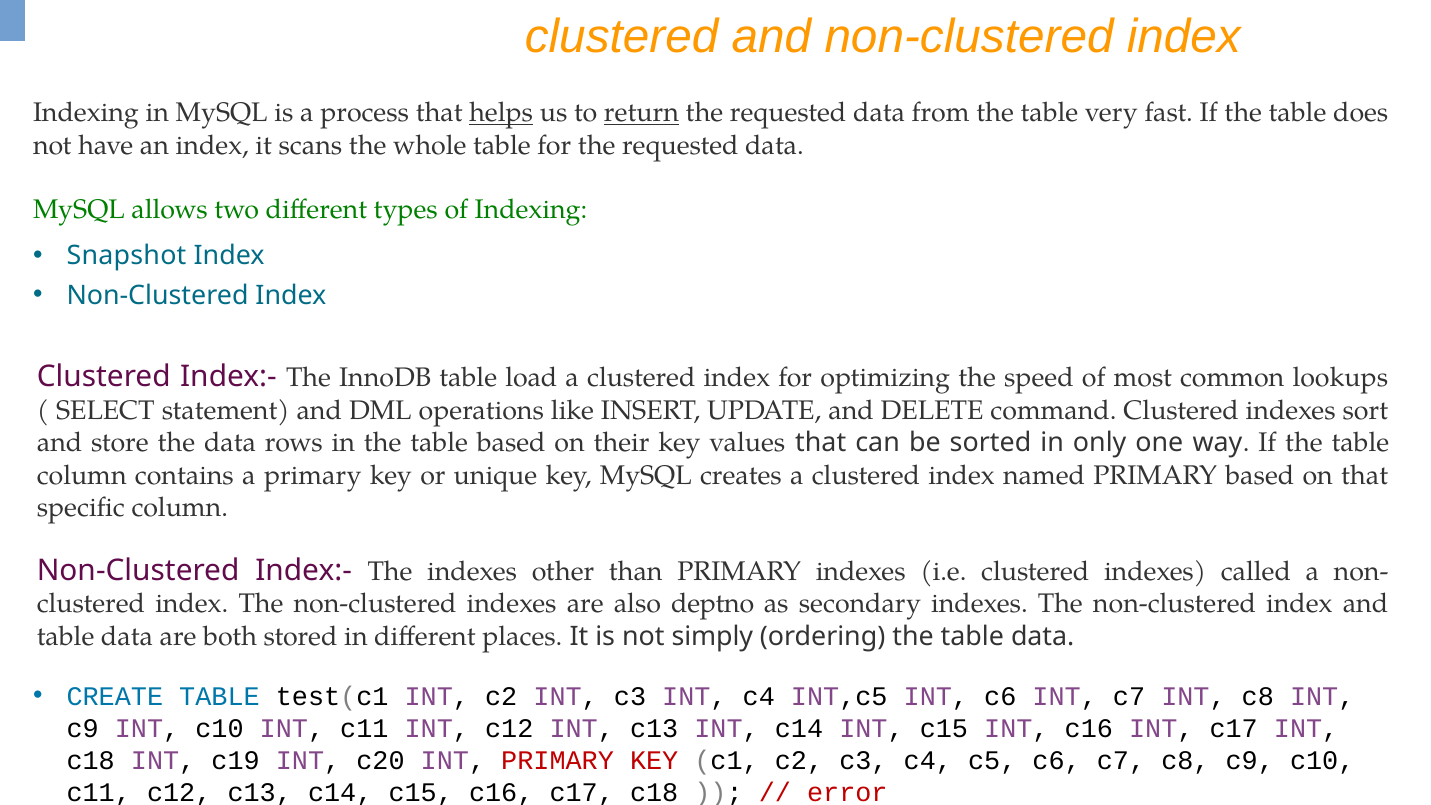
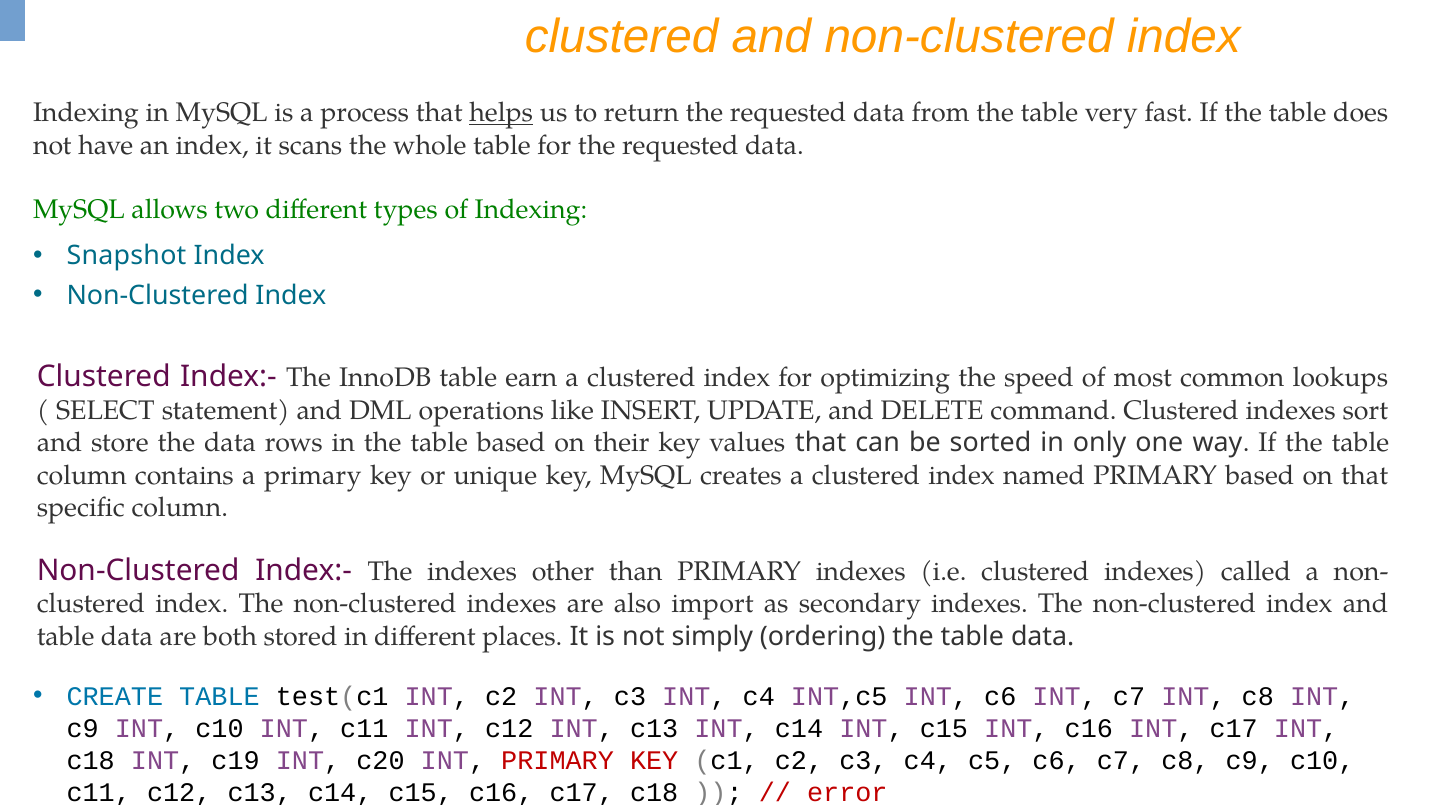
return underline: present -> none (641, 113)
load: load -> earn (531, 378)
deptno: deptno -> import (712, 604)
